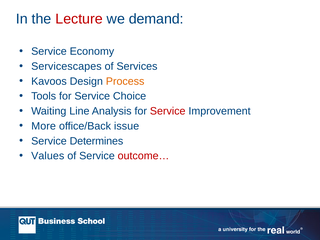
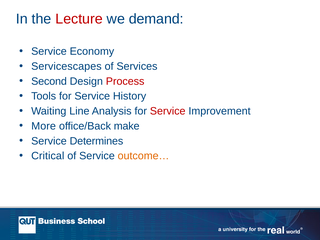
Kavoos: Kavoos -> Second (49, 81)
Process colour: orange -> red (125, 81)
Choice: Choice -> History (130, 96)
issue: issue -> make (127, 126)
Values: Values -> Critical (48, 156)
outcome… colour: red -> orange (143, 156)
